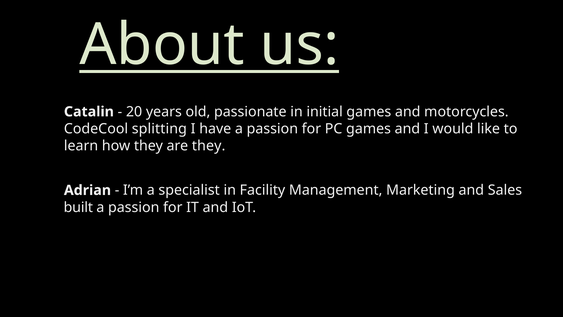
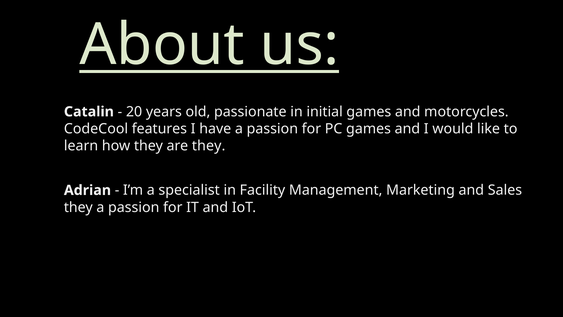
splitting: splitting -> features (159, 129)
built: built -> they (78, 207)
